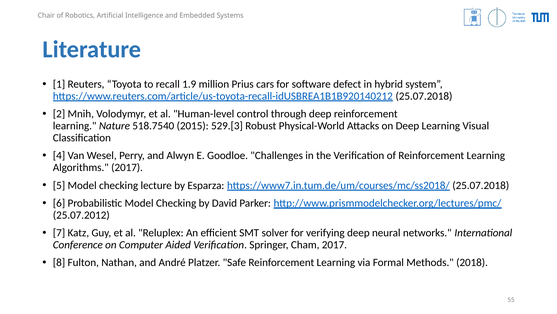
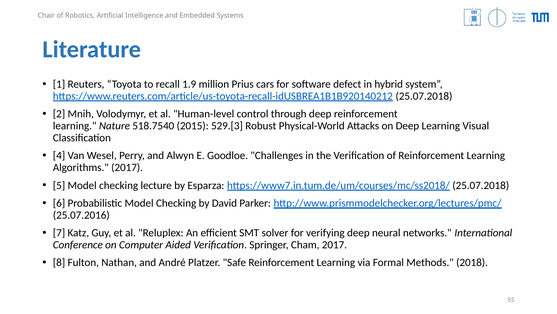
25.07.2012: 25.07.2012 -> 25.07.2016 (81, 215)
